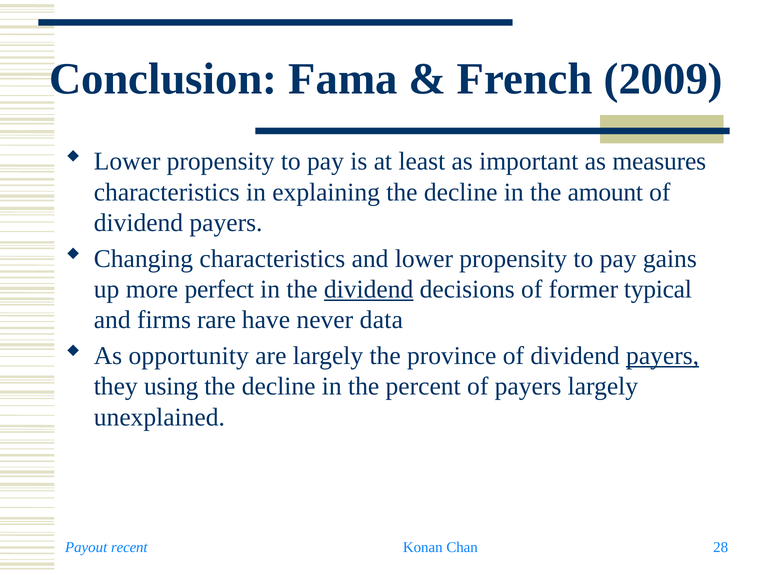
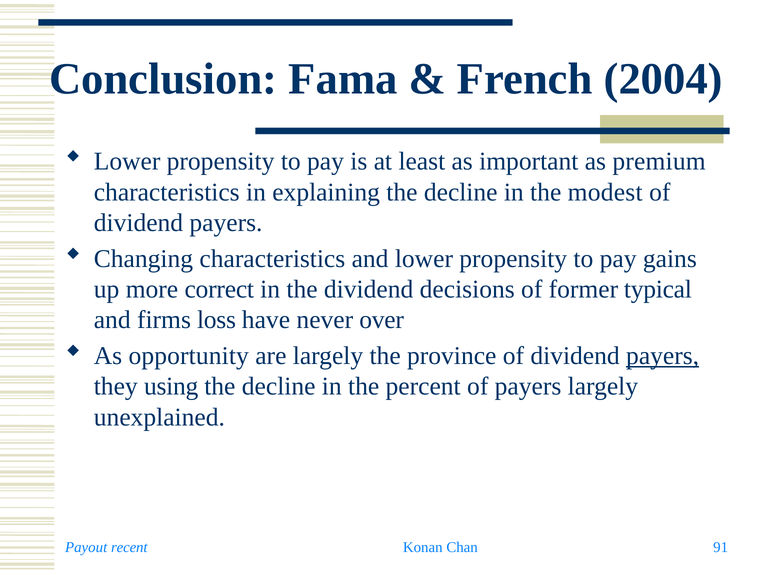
2009: 2009 -> 2004 (663, 79)
measures: measures -> premium (659, 161)
amount: amount -> modest (605, 192)
perfect: perfect -> correct (219, 289)
dividend underline: present -> none (369, 289)
rare: rare -> loss (217, 320)
data: data -> over (382, 320)
28: 28 -> 91 (721, 547)
